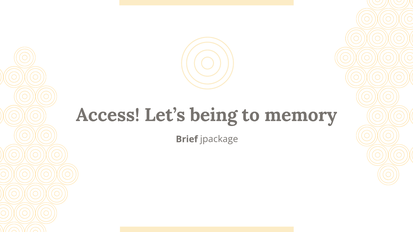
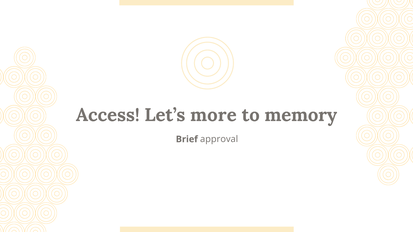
being: being -> more (213, 115)
jpackage: jpackage -> approval (219, 139)
